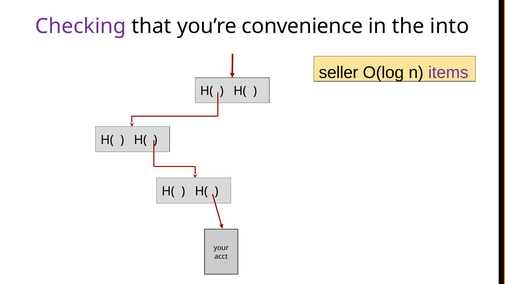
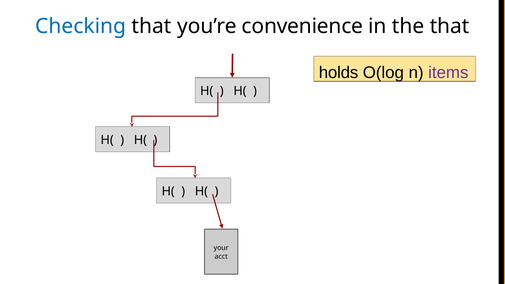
Checking colour: purple -> blue (81, 26)
the into: into -> that (450, 26)
seller: seller -> holds (339, 72)
